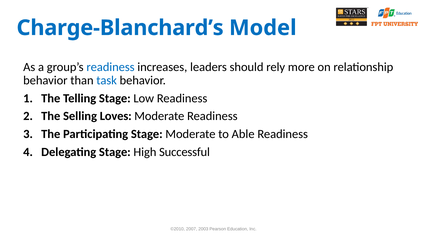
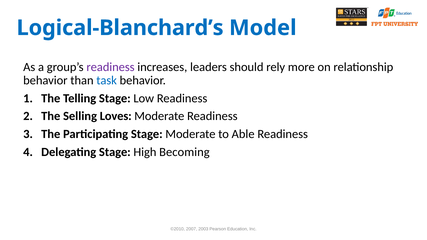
Charge-Blanchard’s: Charge-Blanchard’s -> Logical-Blanchard’s (120, 28)
readiness colour: blue -> purple (111, 67)
Successful: Successful -> Becoming (184, 152)
